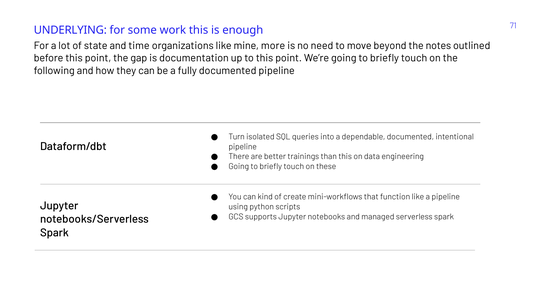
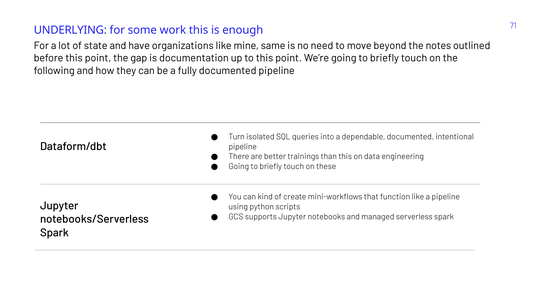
time: time -> have (139, 46)
more: more -> same (273, 46)
